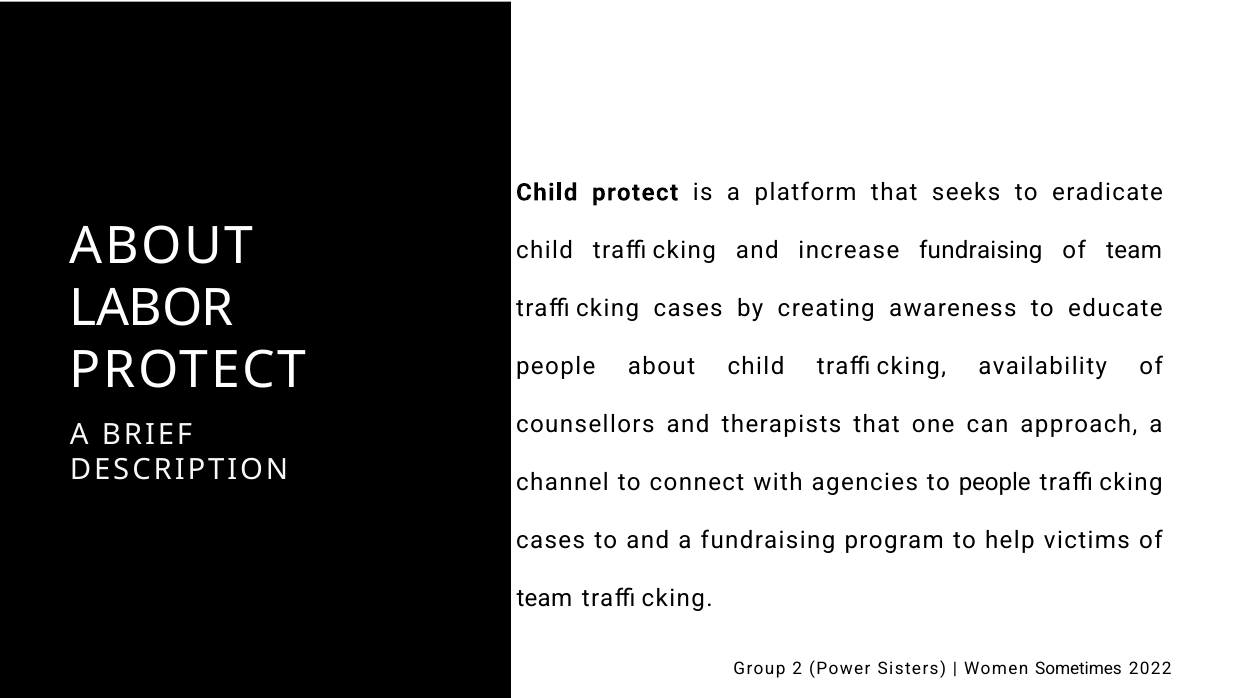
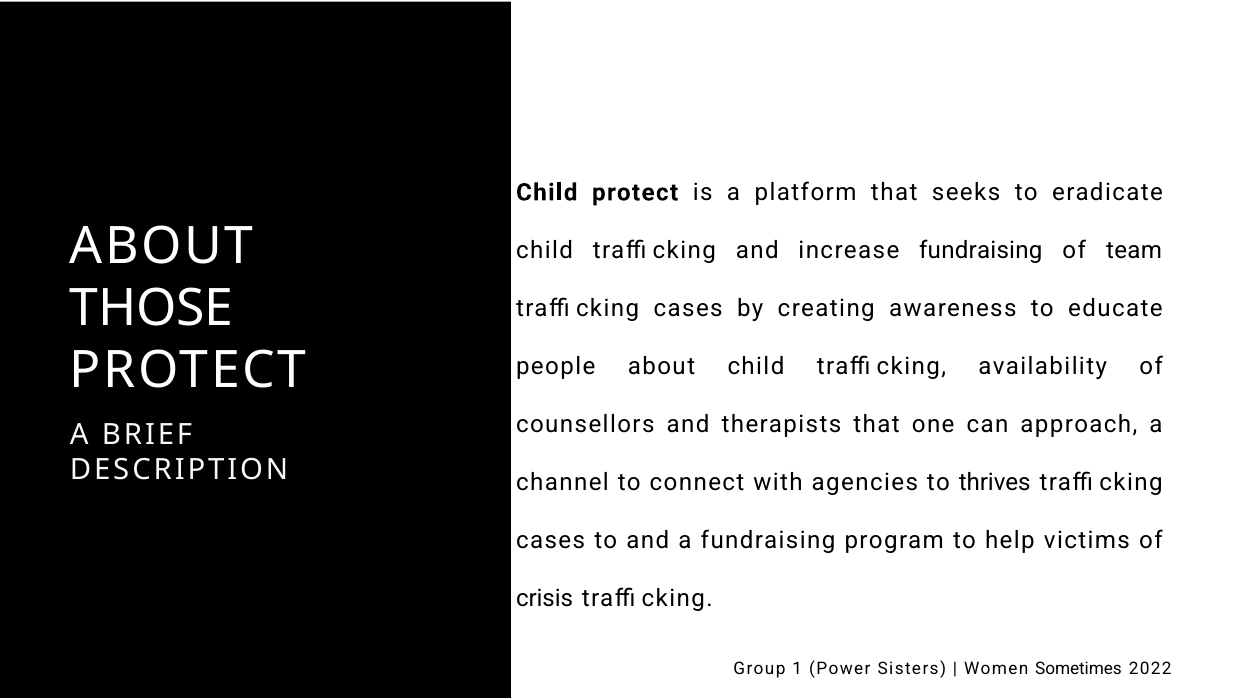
LABOR: LABOR -> THOSE (152, 309)
to people: people -> thrives (995, 483)
team: team -> crisis (545, 599)
2: 2 -> 1 (797, 669)
